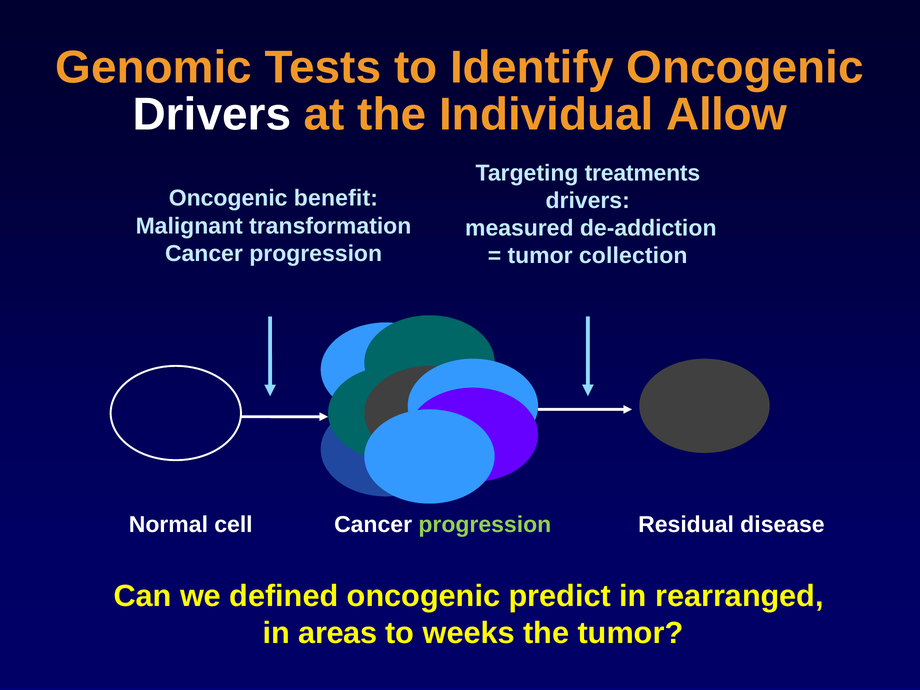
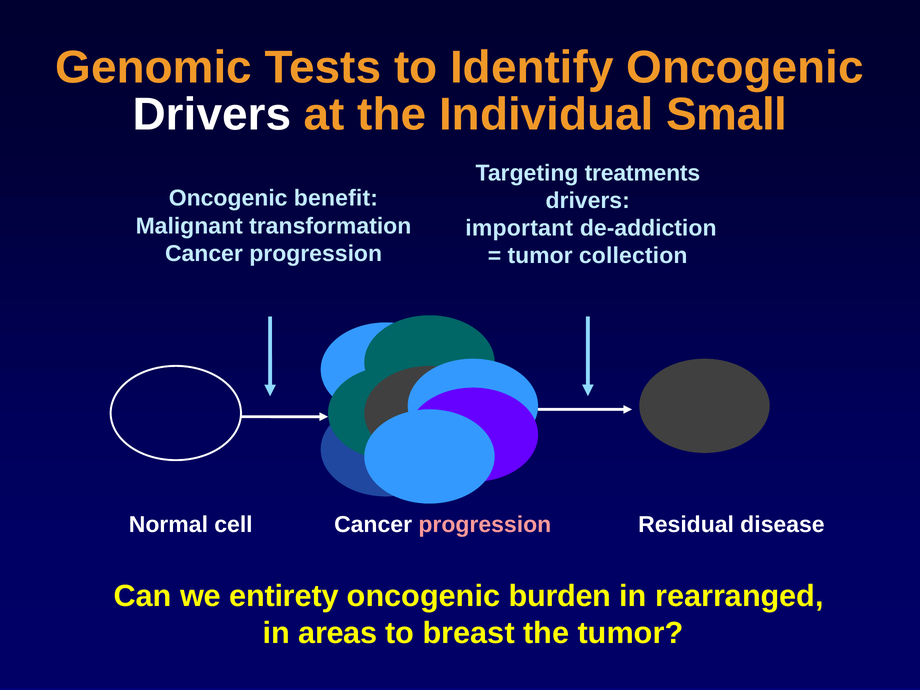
Allow: Allow -> Small (727, 114)
measured: measured -> important (519, 228)
progression colour: light green -> pink (485, 524)
defined: defined -> entirety (284, 596)
predict: predict -> burden (560, 596)
weeks: weeks -> breast (469, 633)
